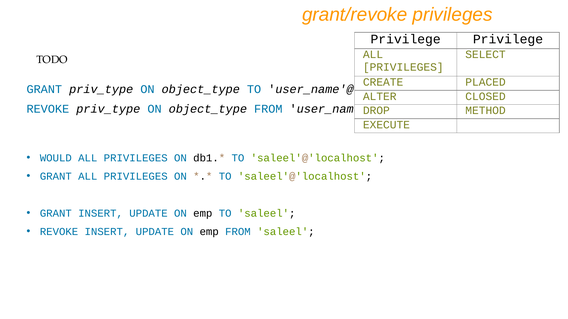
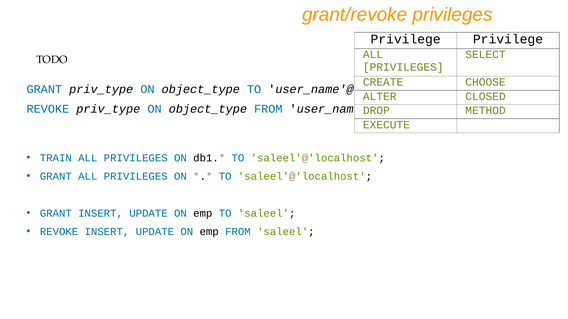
PLACED: PLACED -> CHOOSE (486, 82)
WOULD: WOULD -> TRAIN (56, 158)
